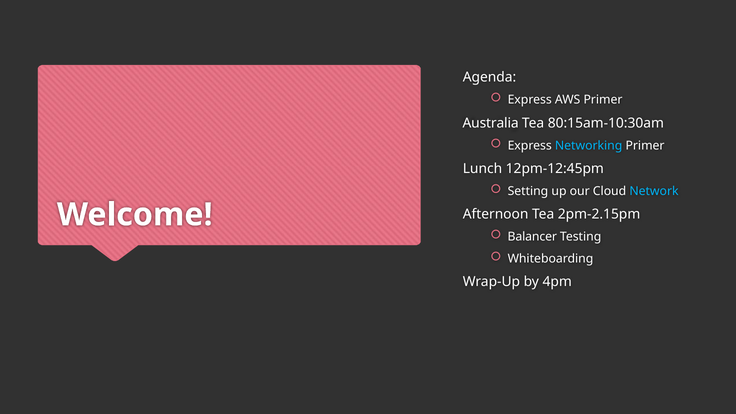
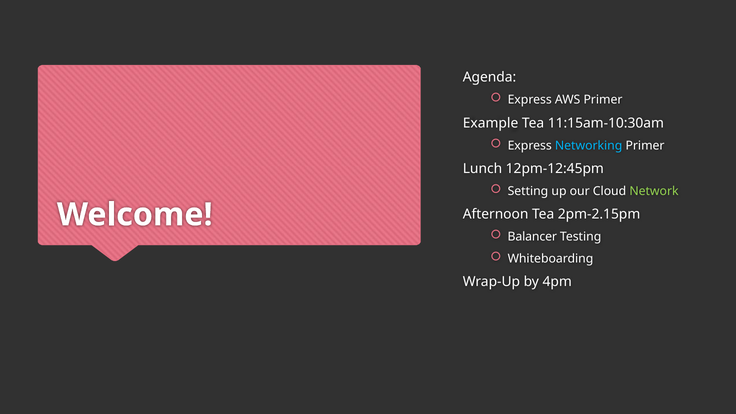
Australia: Australia -> Example (491, 123)
80:15am-10:30am: 80:15am-10:30am -> 11:15am-10:30am (606, 123)
Network colour: light blue -> light green (654, 191)
